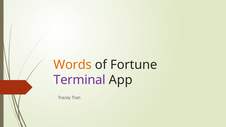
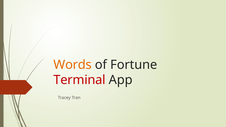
Terminal colour: purple -> red (80, 80)
